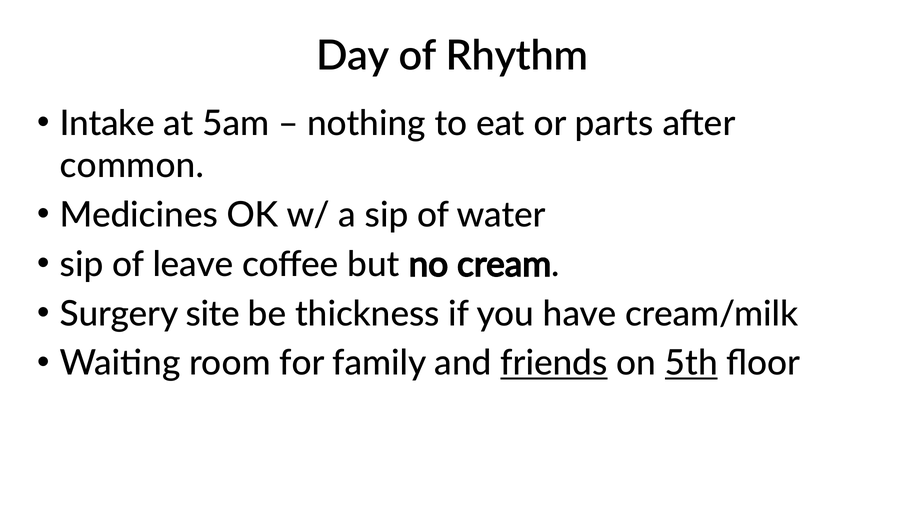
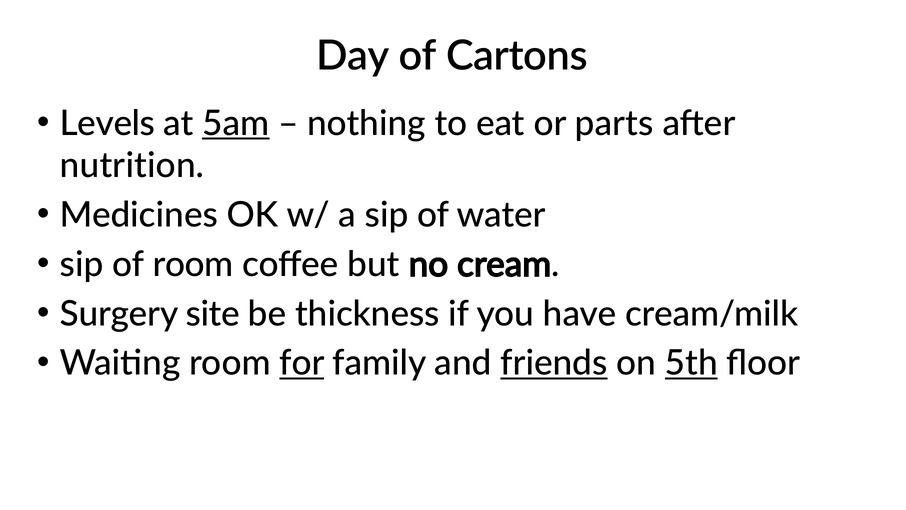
Rhythm: Rhythm -> Cartons (517, 56)
Intake: Intake -> Levels (107, 123)
5am underline: none -> present (236, 123)
common: common -> nutrition (132, 166)
of leave: leave -> room (193, 264)
for underline: none -> present (302, 363)
